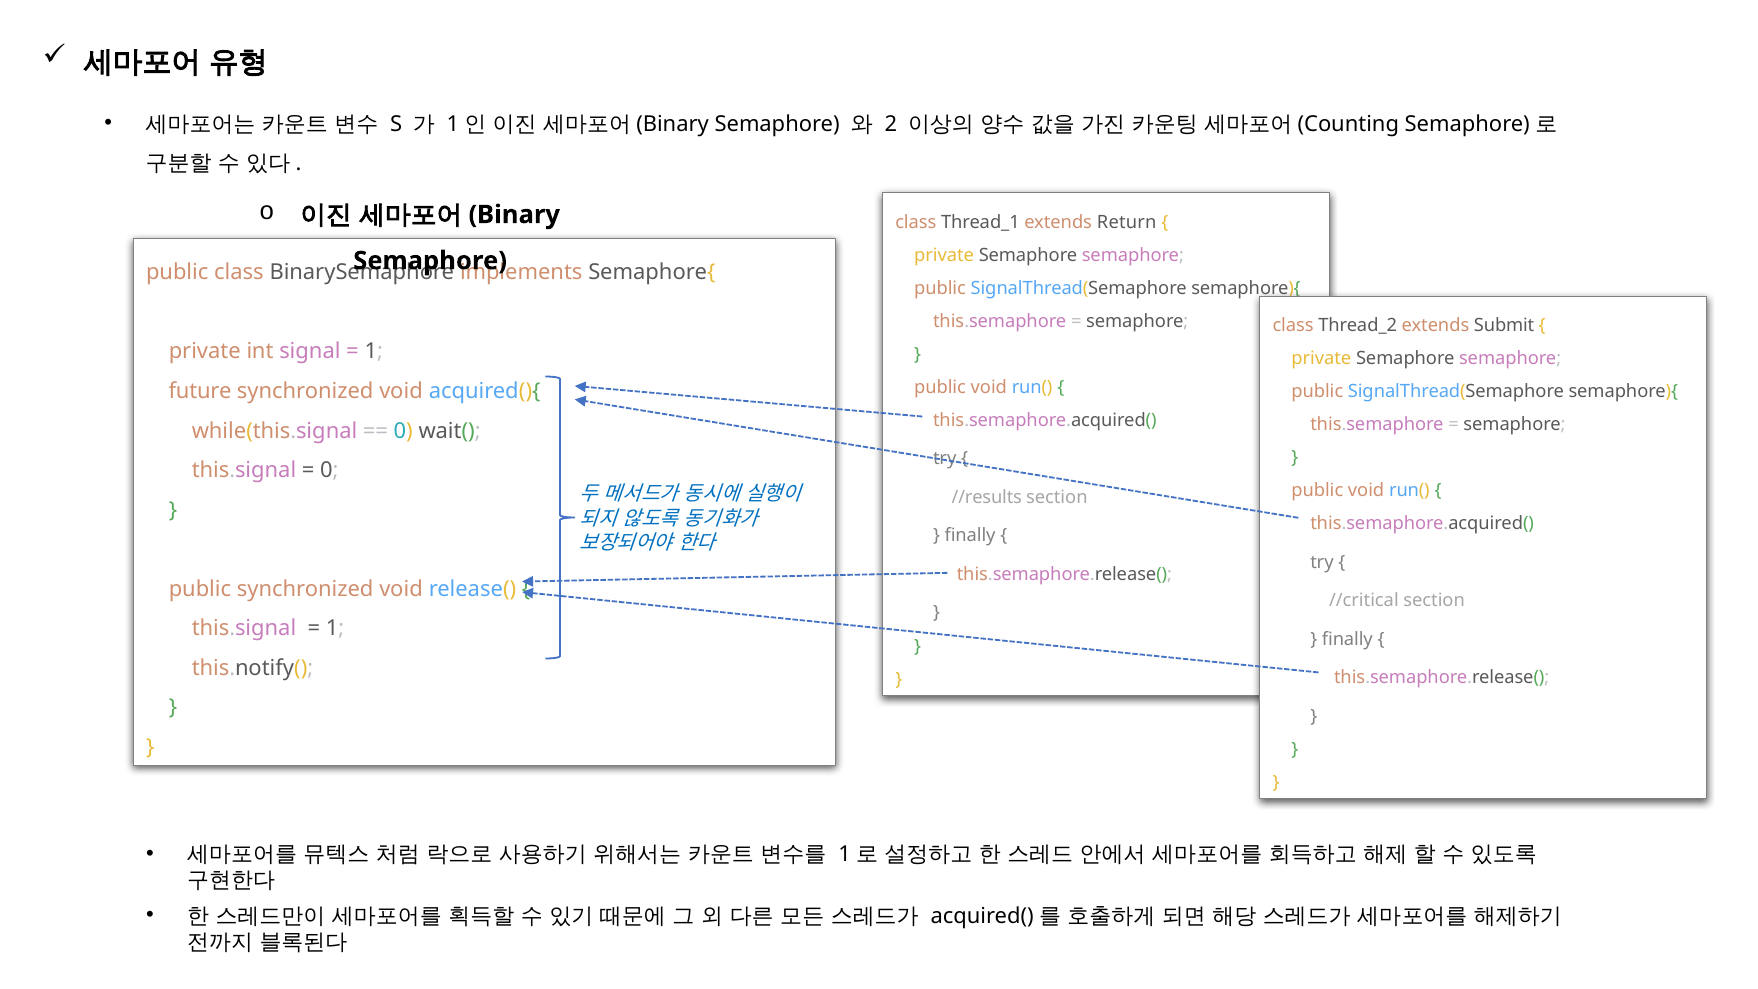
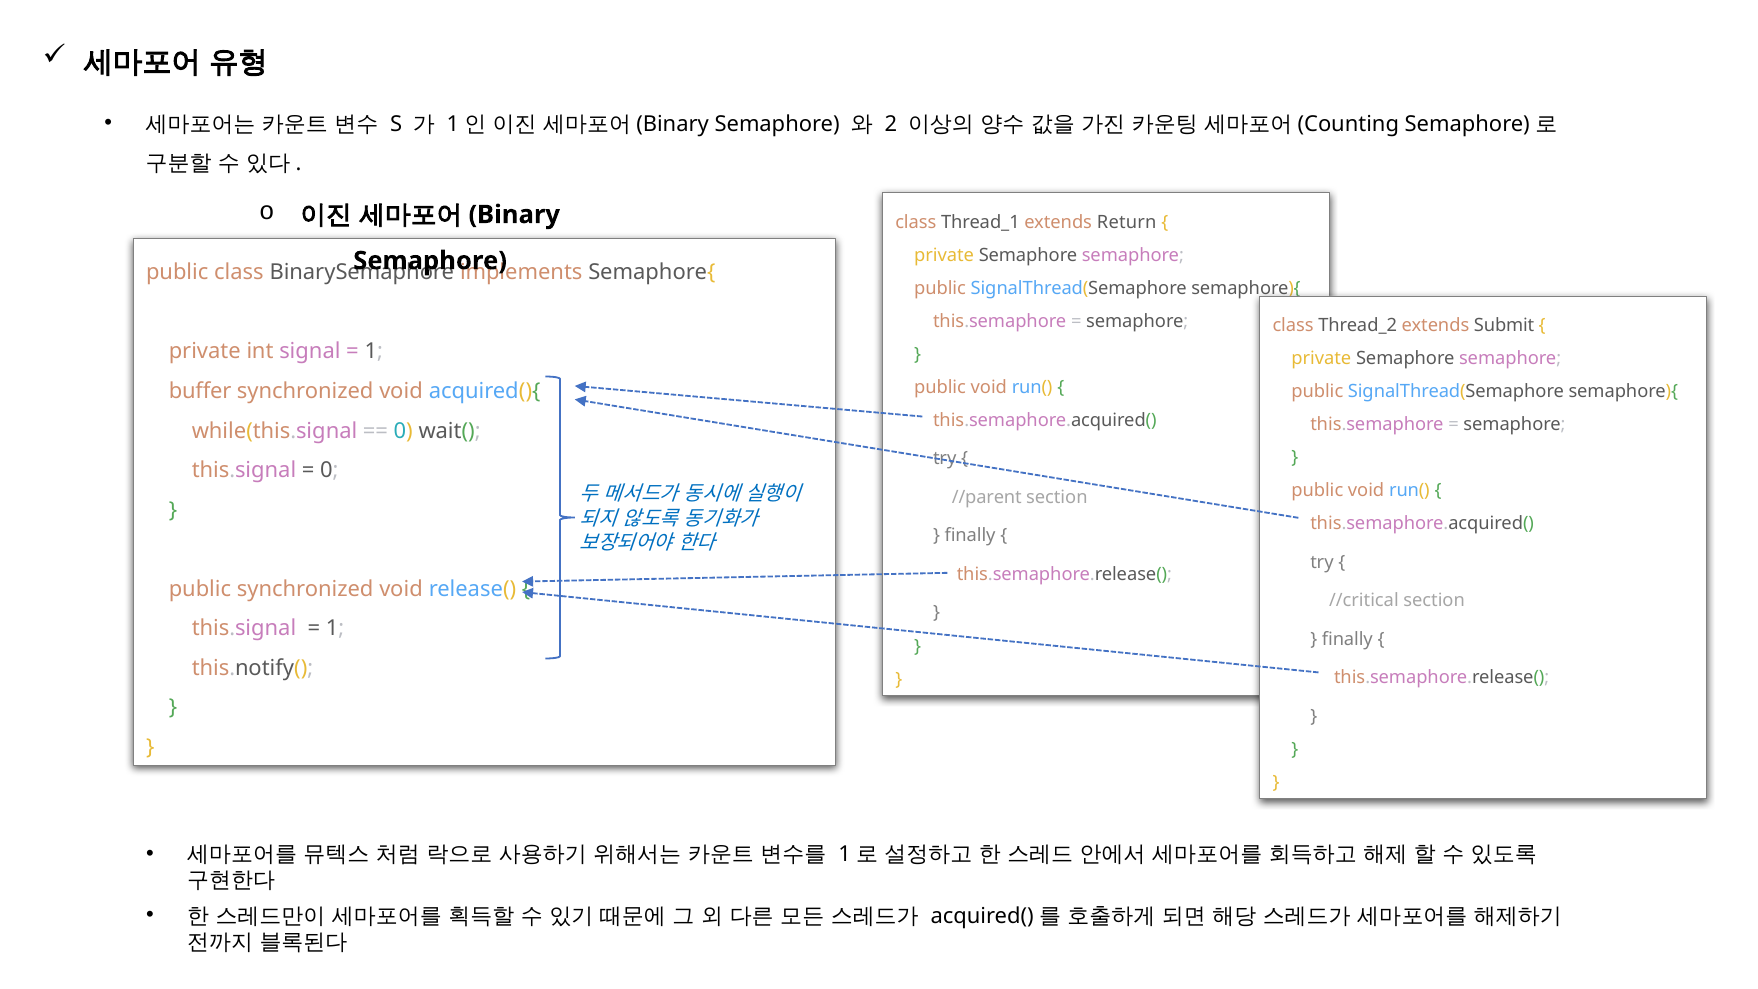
future: future -> buffer (200, 391)
//results: //results -> //parent (987, 497)
